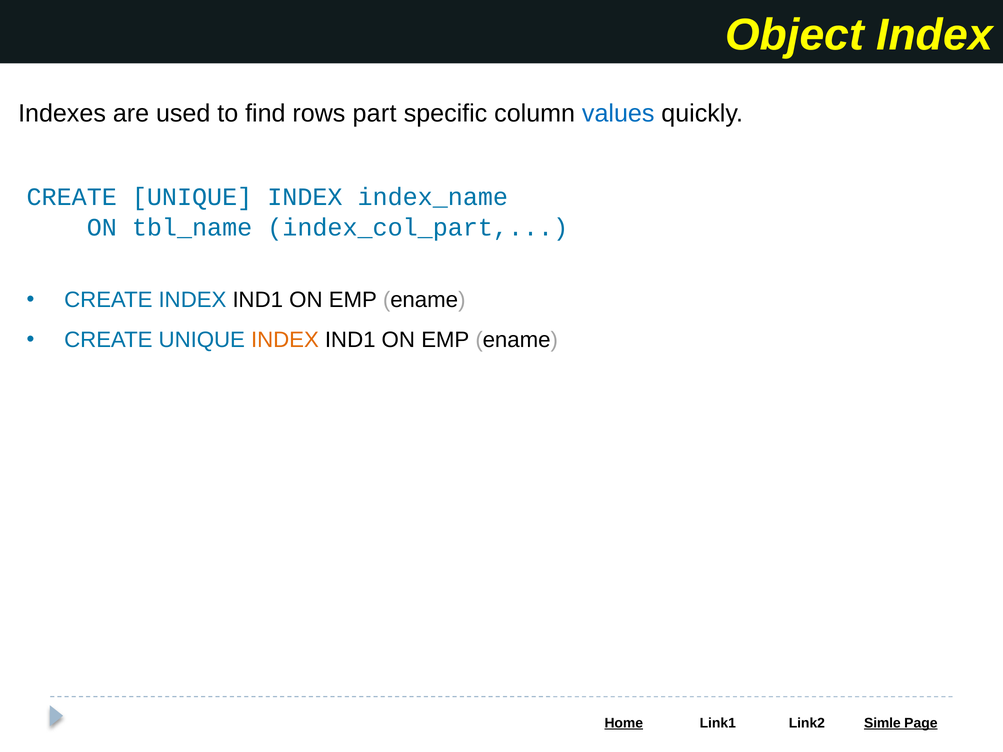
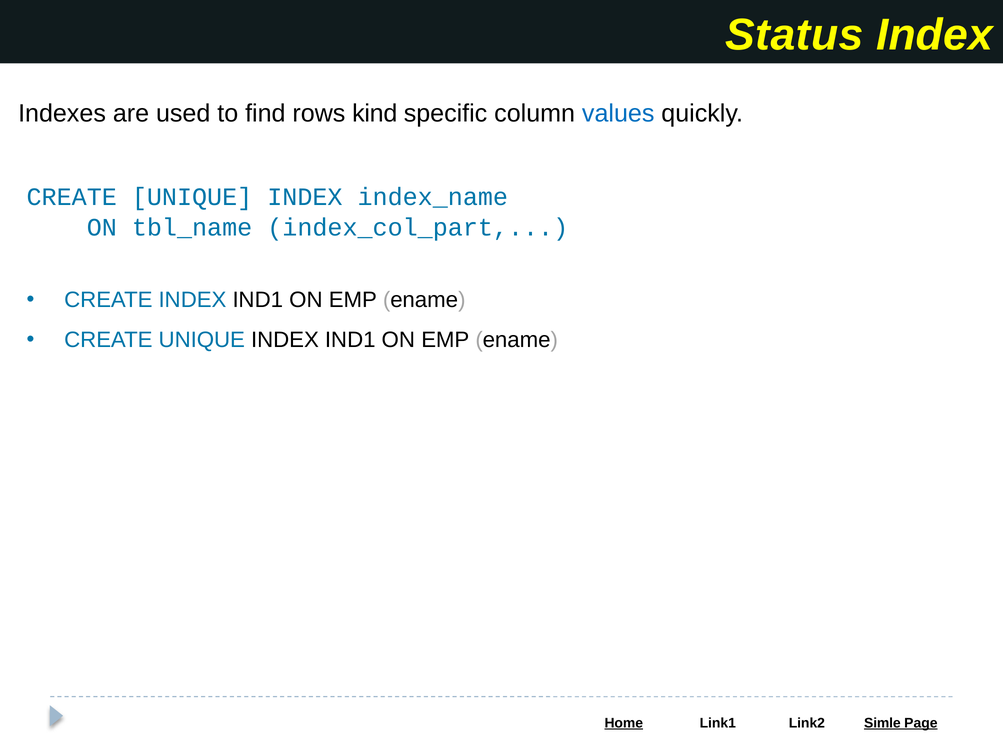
Object: Object -> Status (794, 35)
part: part -> kind (375, 114)
INDEX colour: orange -> black (285, 340)
